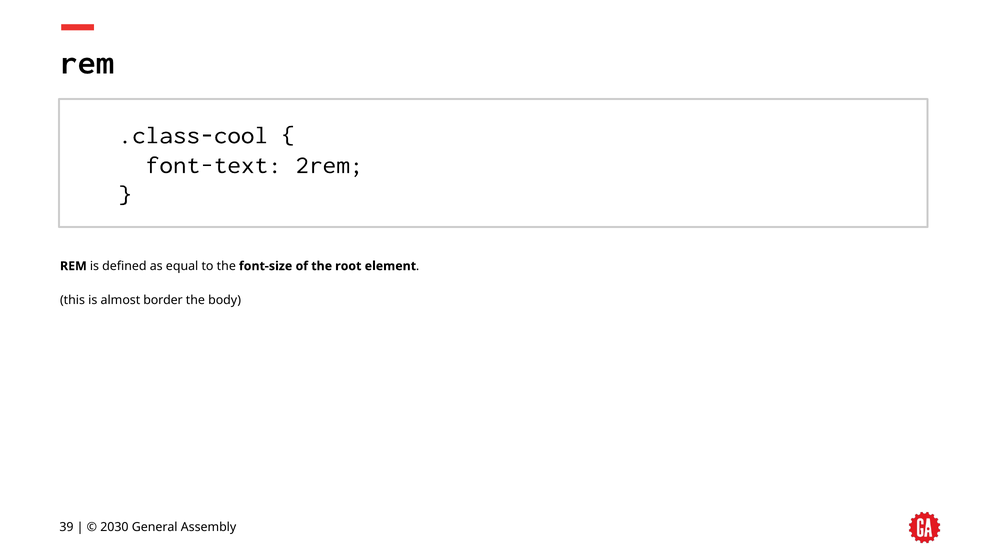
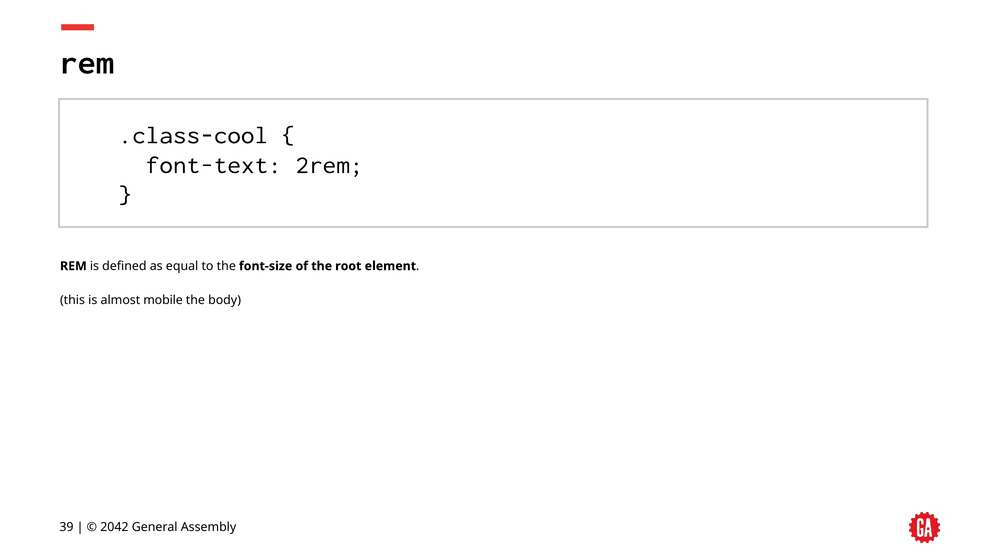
border: border -> mobile (163, 300)
2030: 2030 -> 2042 (114, 527)
